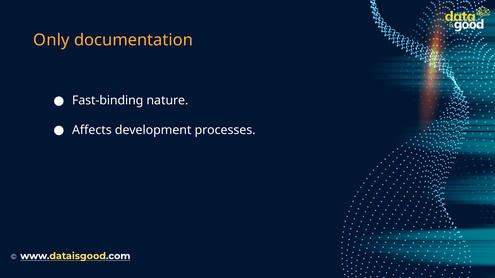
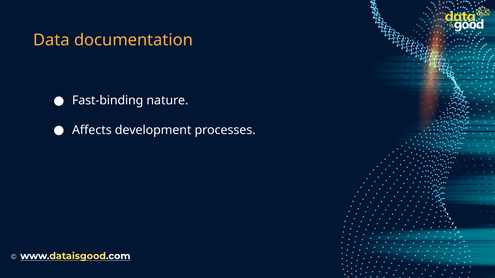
Only: Only -> Data (51, 40)
